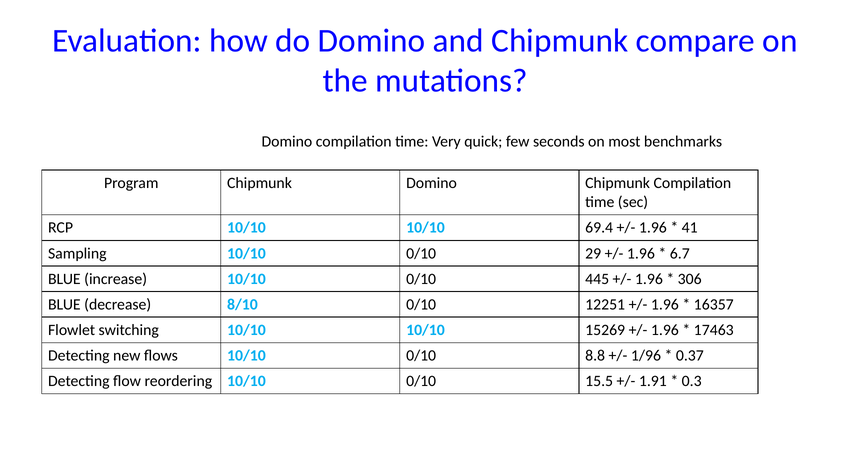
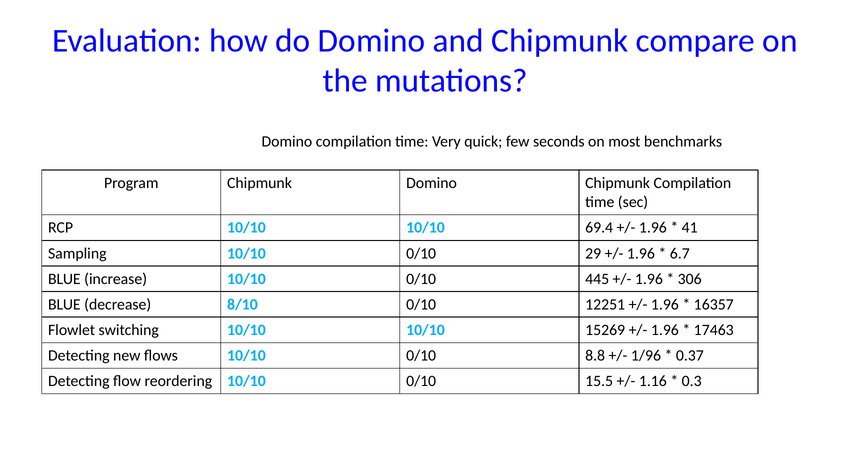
1.91: 1.91 -> 1.16 (653, 381)
